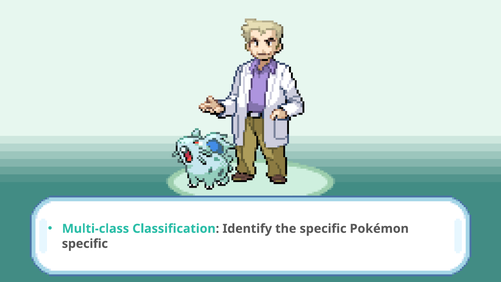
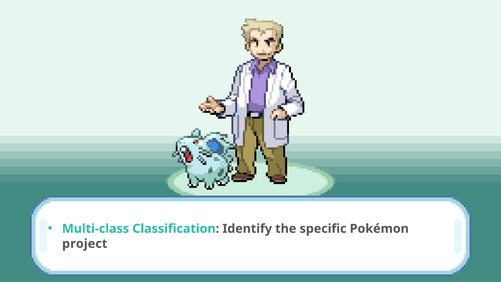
specific: specific -> project (85, 244)
